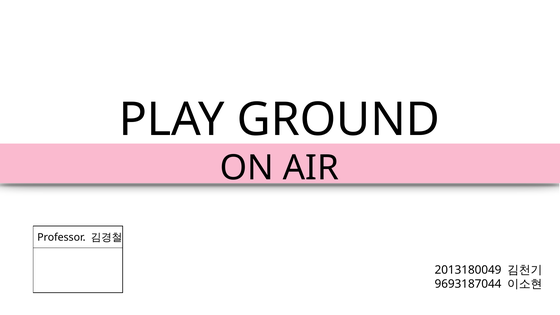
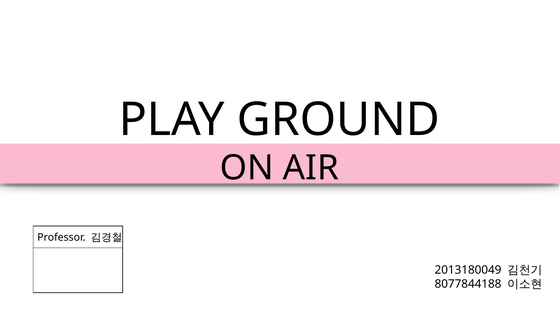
9693187044: 9693187044 -> 8077844188 (468, 284)
